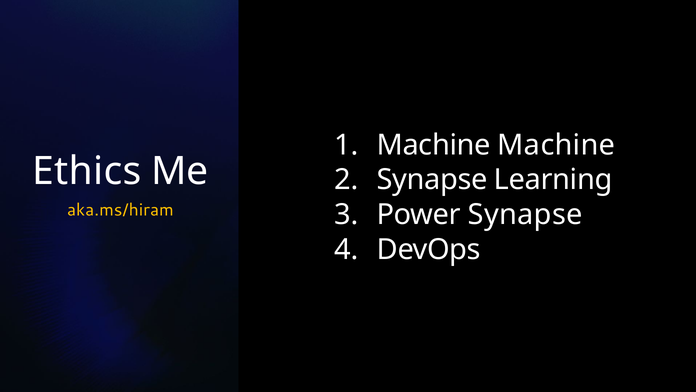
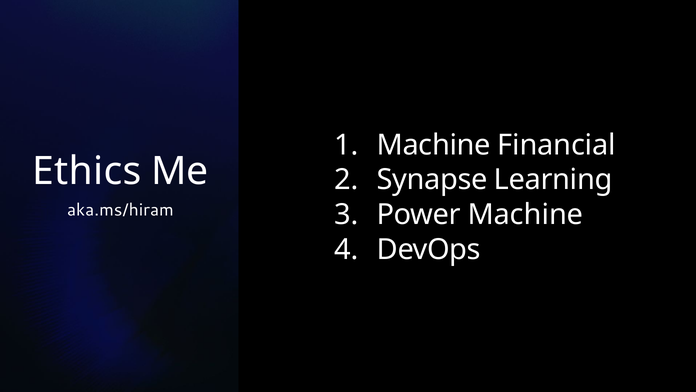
Machine Machine: Machine -> Financial (557, 145)
aka.ms/hiram colour: yellow -> white (120, 210)
Power Synapse: Synapse -> Machine (525, 214)
